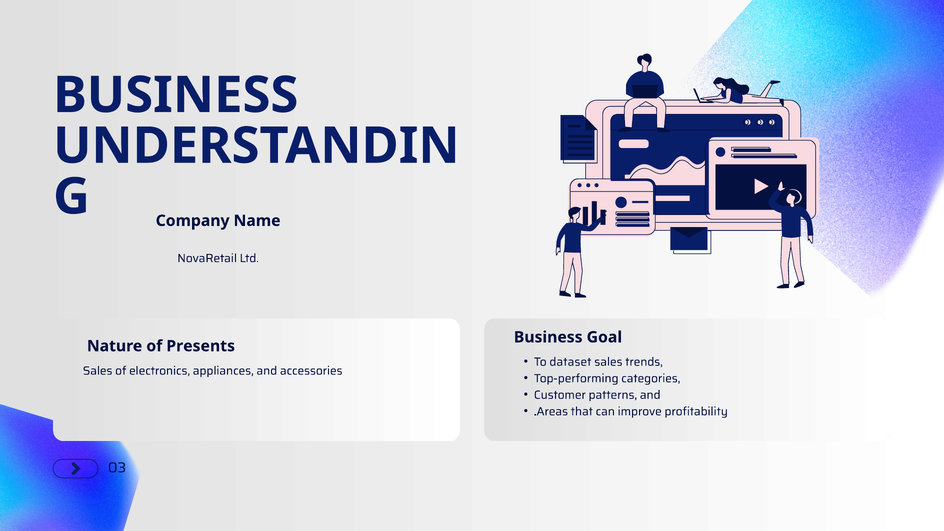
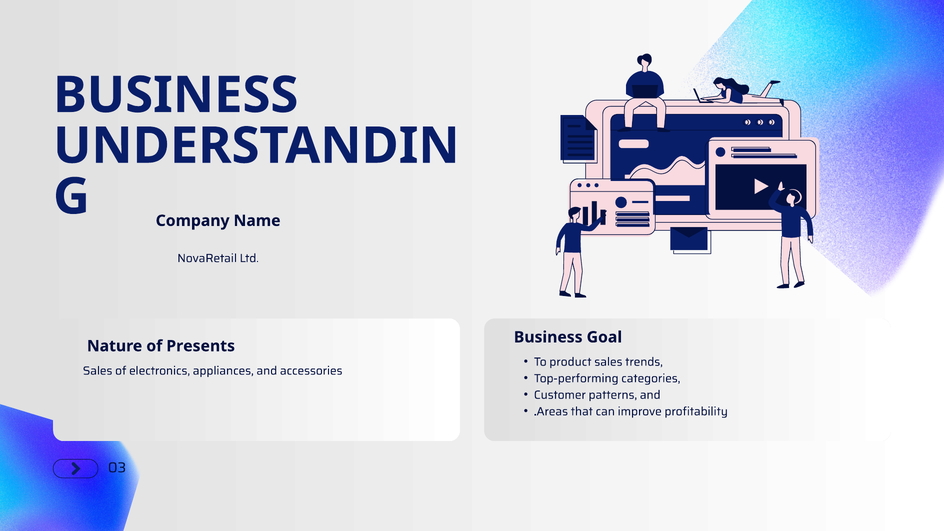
dataset: dataset -> product (570, 362)
